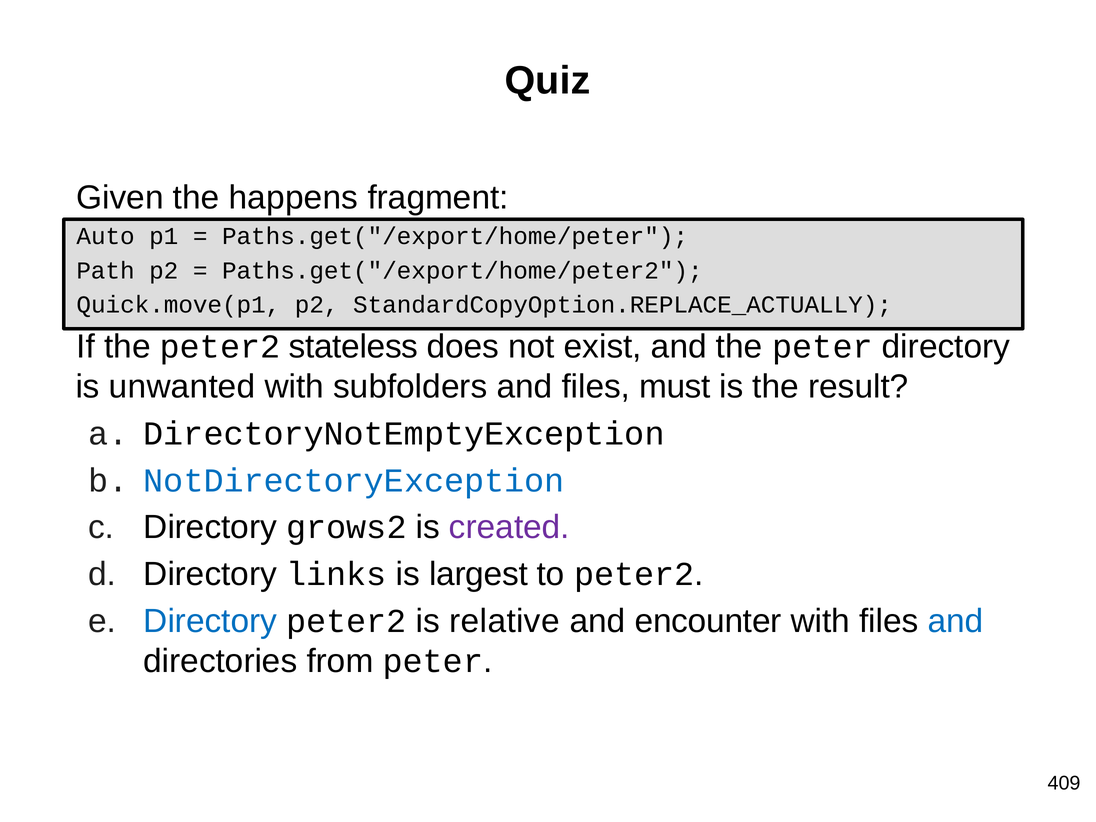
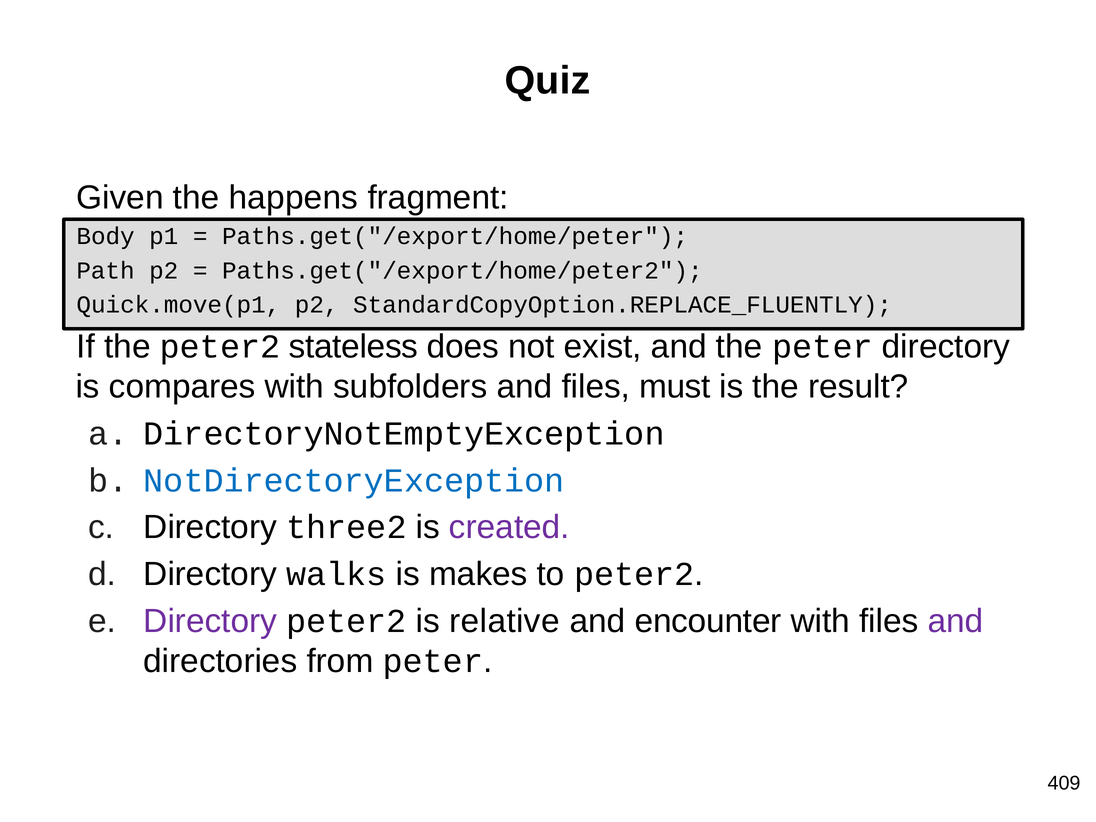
Auto: Auto -> Body (106, 236)
StandardCopyOption.REPLACE_ACTUALLY: StandardCopyOption.REPLACE_ACTUALLY -> StandardCopyOption.REPLACE_FLUENTLY (623, 305)
unwanted: unwanted -> compares (182, 387)
grows2: grows2 -> three2 (346, 527)
links: links -> walks (336, 574)
largest: largest -> makes (478, 574)
Directory colour: blue -> purple (210, 621)
and colour: blue -> purple (956, 621)
